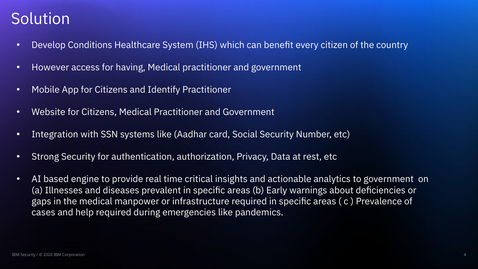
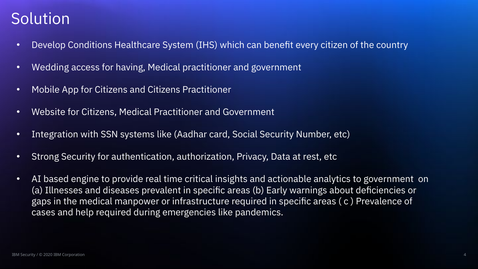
However: However -> Wedding (50, 67)
and Identify: Identify -> Citizens (164, 90)
